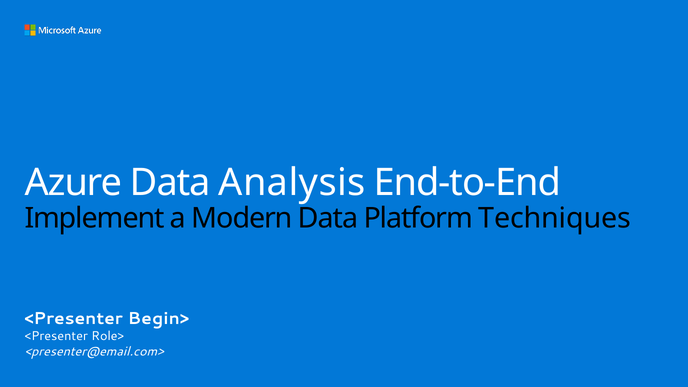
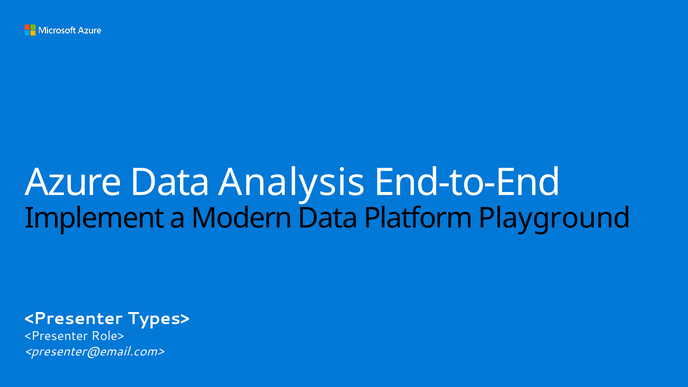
Techniques: Techniques -> Playground (555, 219)
Begin>: Begin> -> Types> (159, 319)
